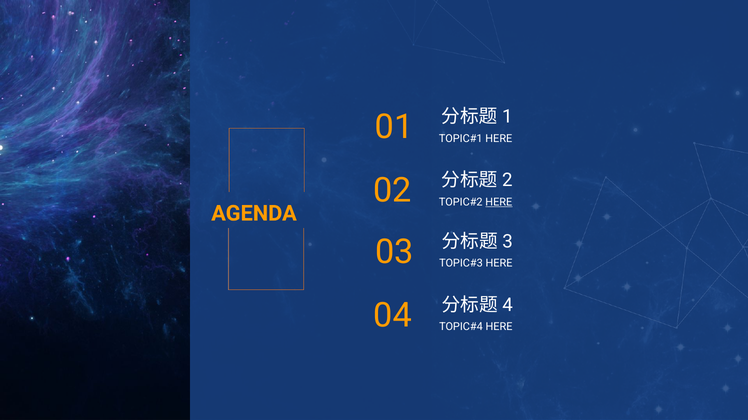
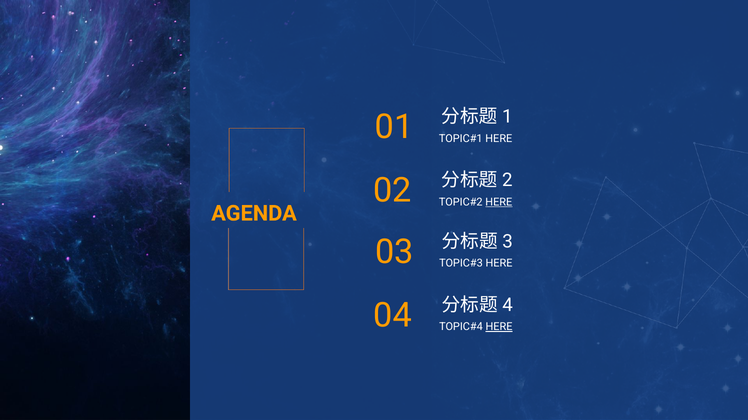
HERE underline: none -> present (499, 327)
